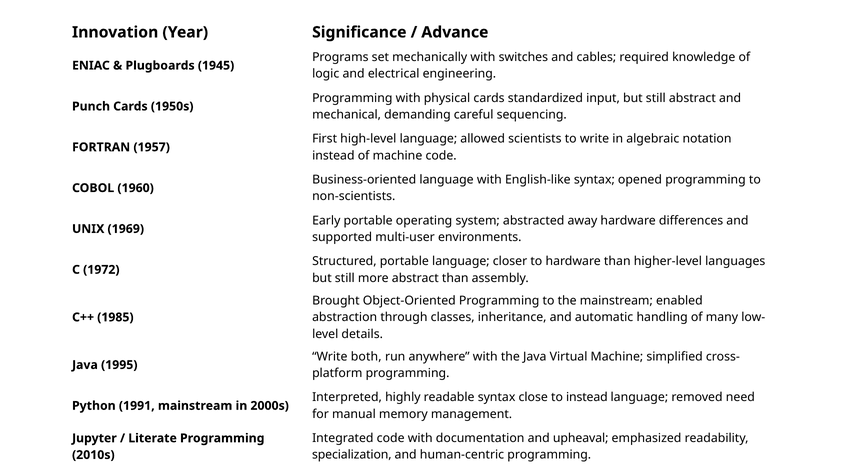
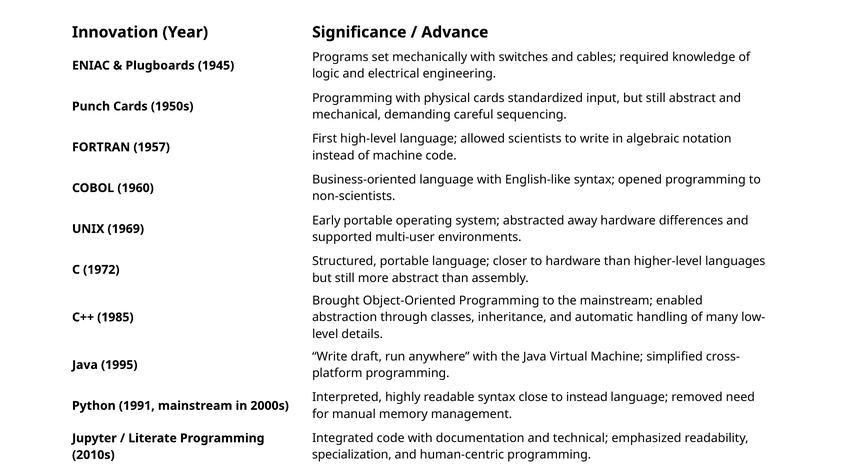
both: both -> draft (366, 356)
upheaval: upheaval -> technical (581, 438)
